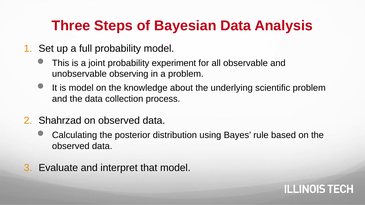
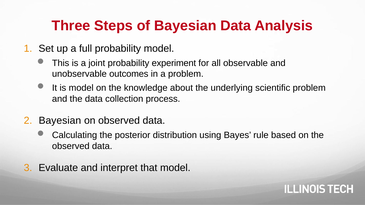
observing: observing -> outcomes (129, 74)
Shahrzad: Shahrzad -> Bayesian (60, 121)
